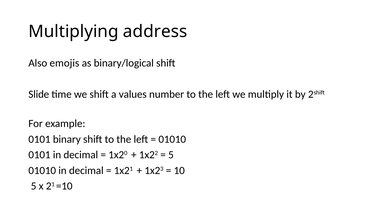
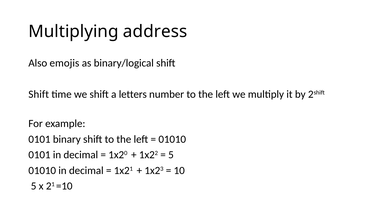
Slide: Slide -> Shift (39, 94)
values: values -> letters (133, 94)
